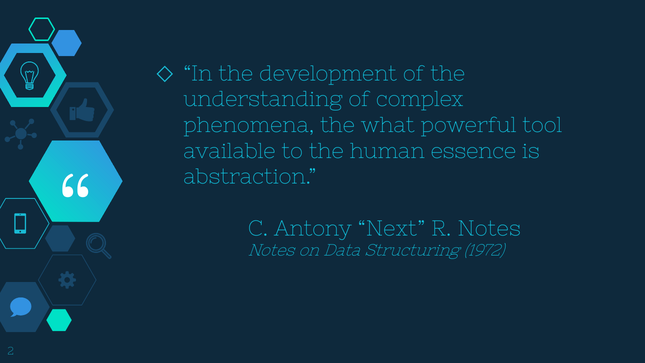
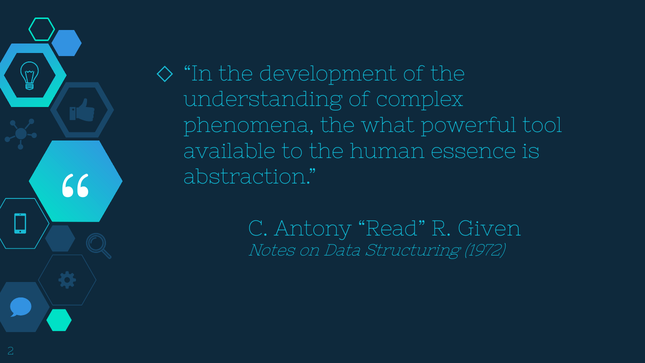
Next: Next -> Read (392, 228)
R Notes: Notes -> Given (489, 228)
